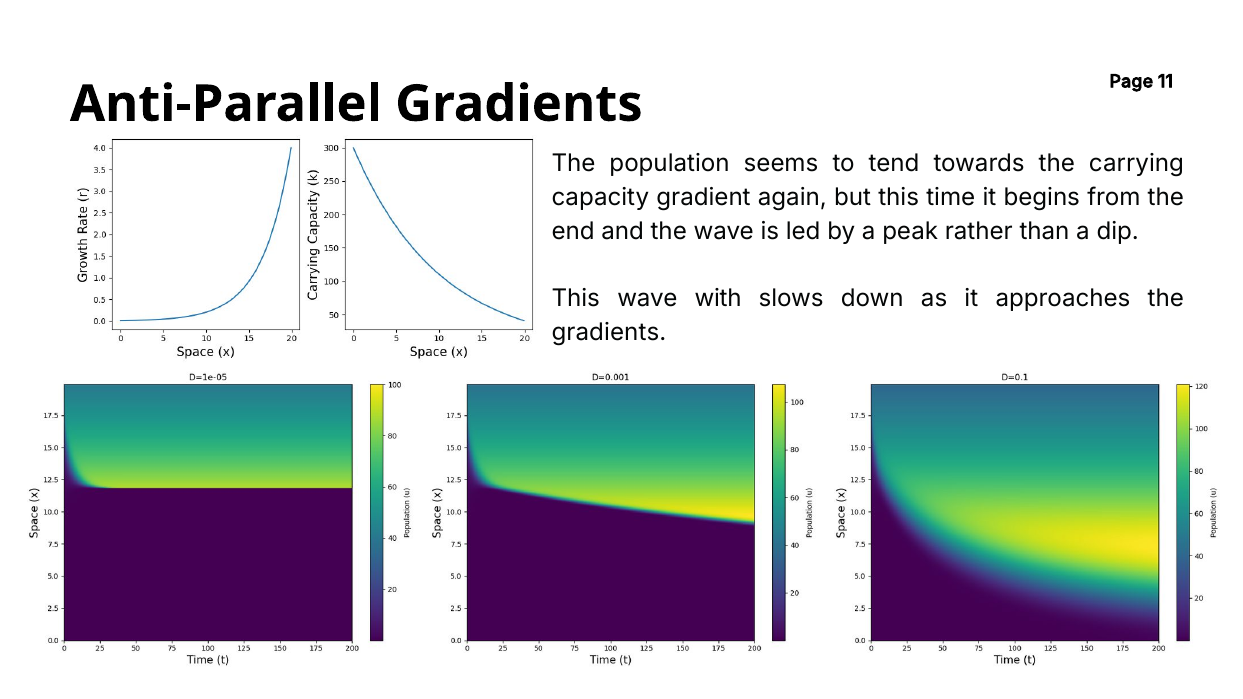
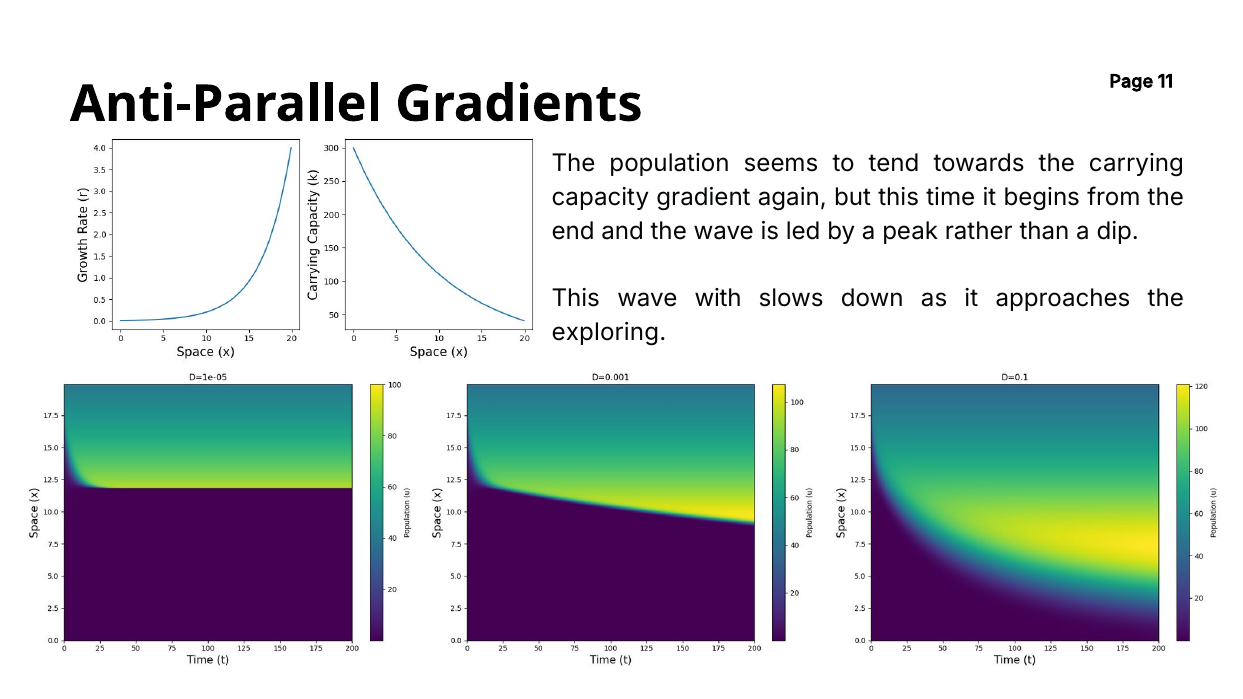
gradients: gradients -> exploring (609, 333)
